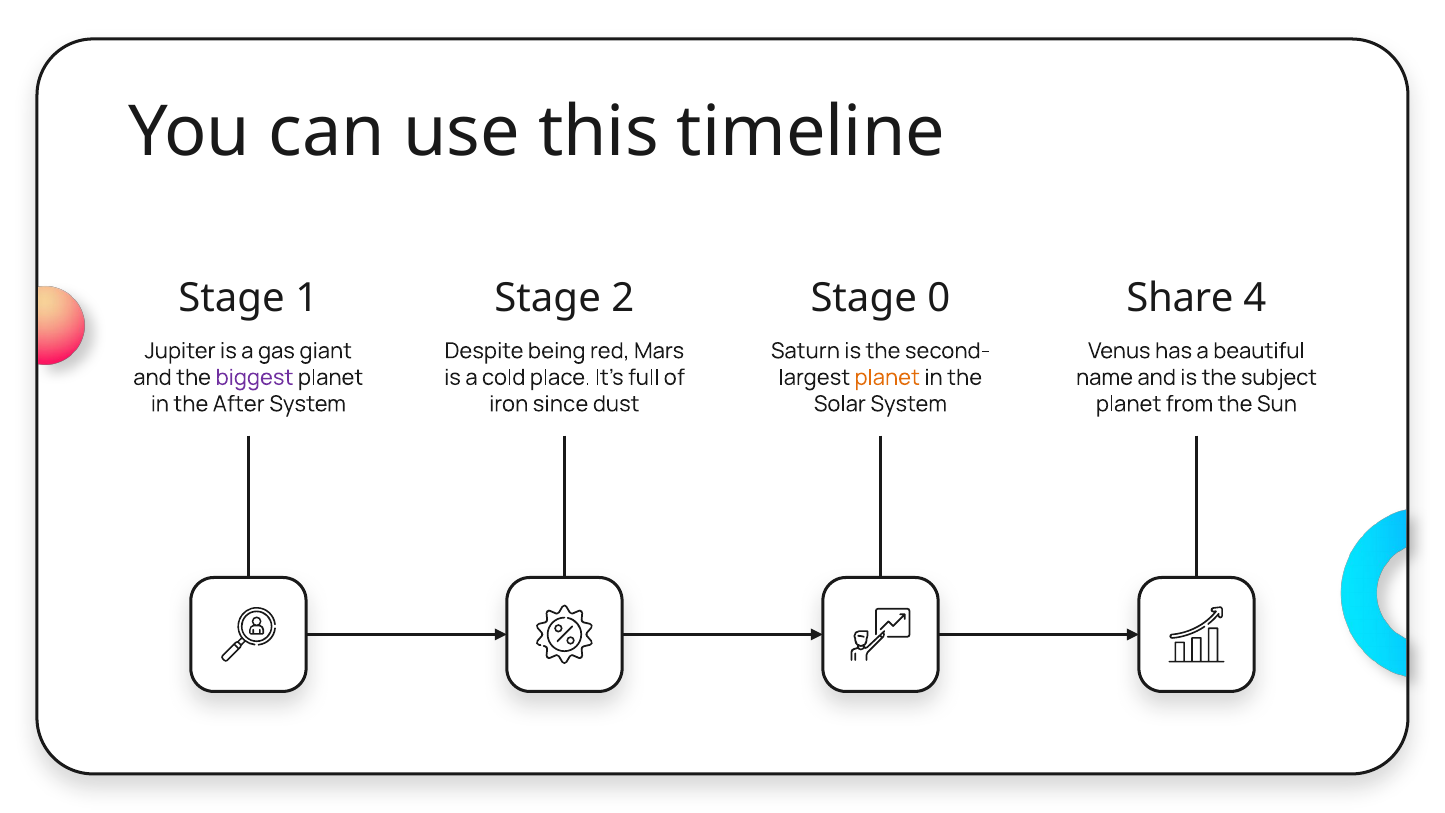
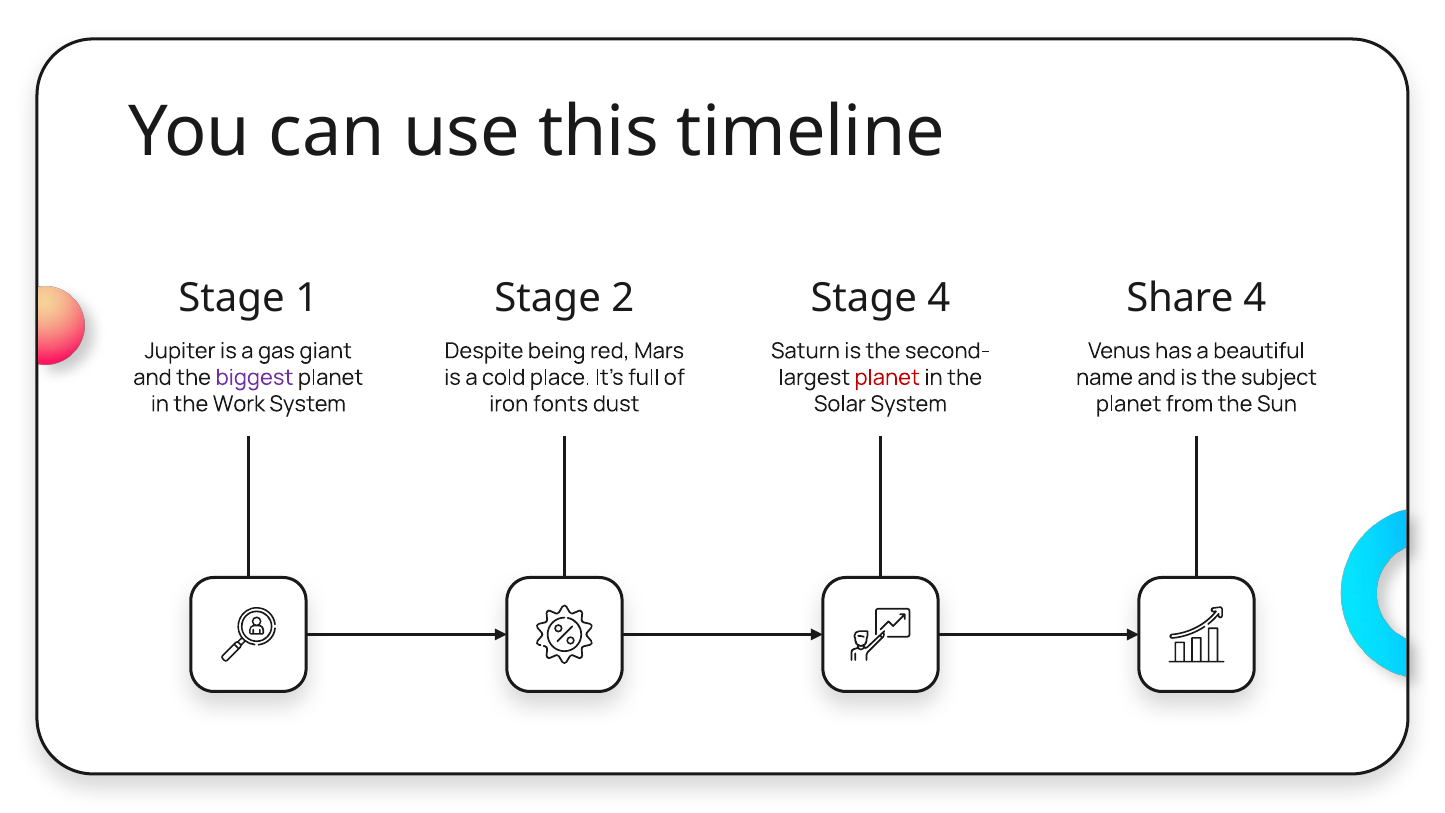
Stage 0: 0 -> 4 (939, 298)
planet colour: orange -> red (887, 377)
After: After -> Work (239, 404)
since: since -> fonts (560, 404)
